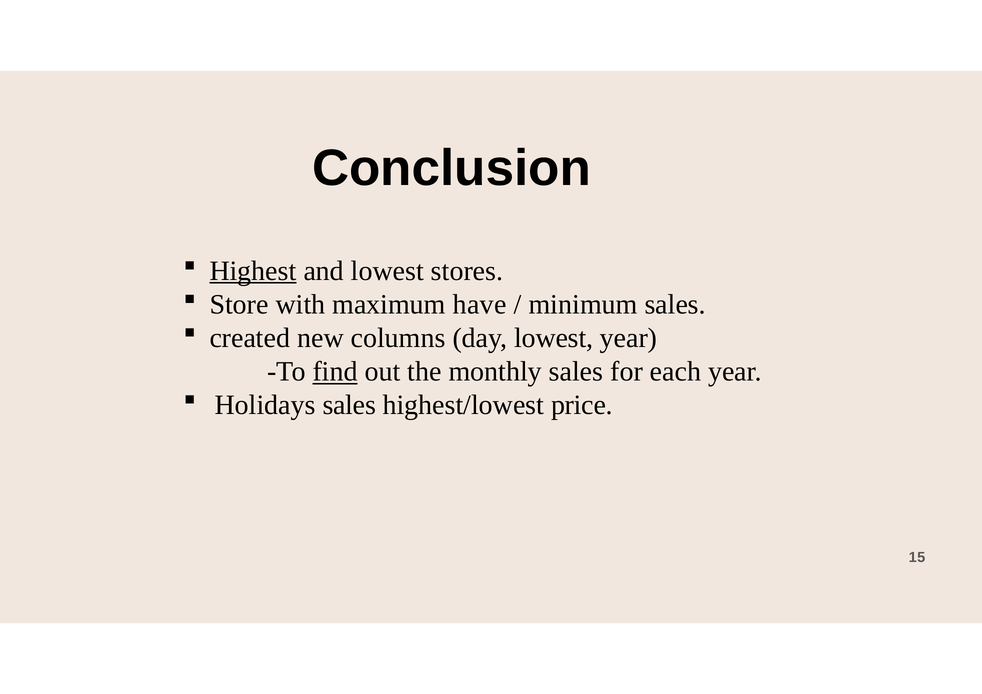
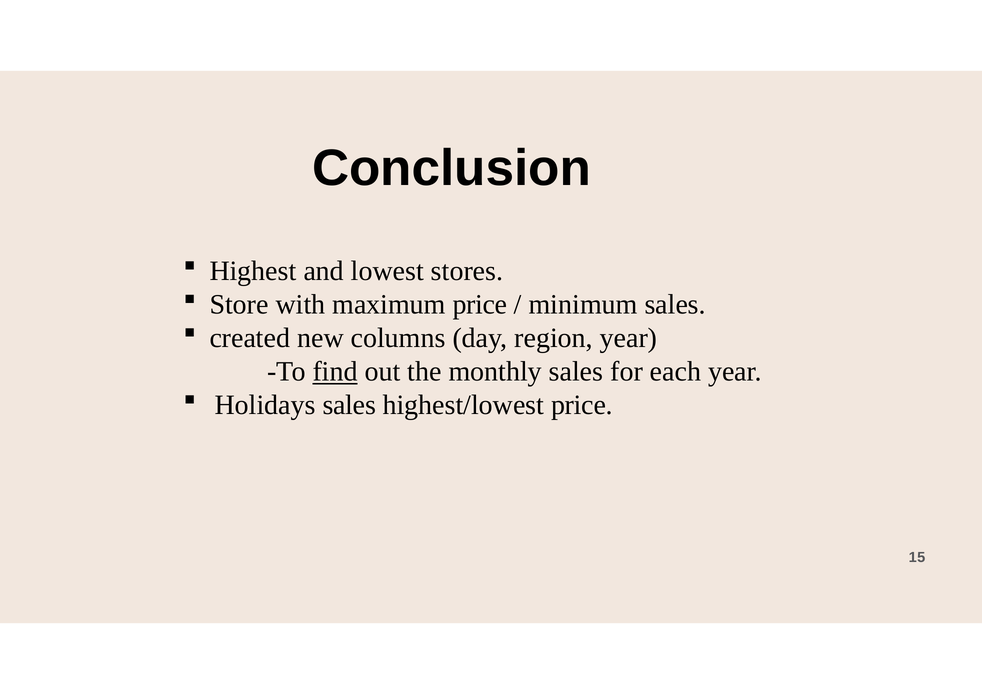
Highest underline: present -> none (253, 271)
maximum have: have -> price (480, 304)
day lowest: lowest -> region (554, 338)
